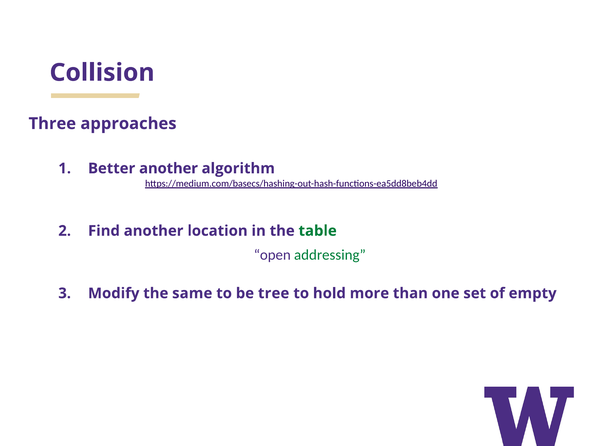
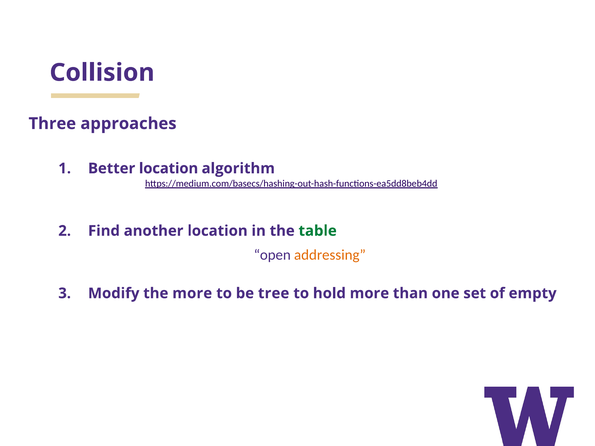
Better another: another -> location (169, 169)
addressing colour: green -> orange (330, 255)
the same: same -> more (192, 293)
